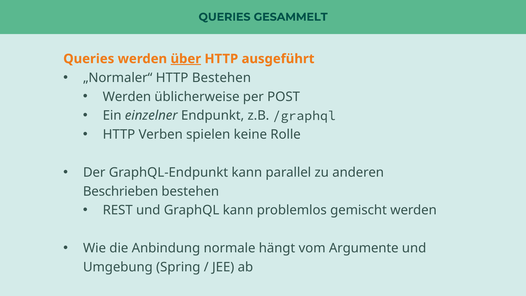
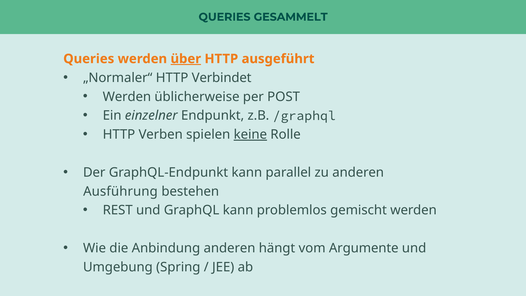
HTTP Bestehen: Bestehen -> Verbindet (222, 78)
keine underline: none -> present (250, 135)
Beschrieben: Beschrieben -> Ausführung (120, 191)
Anbindung normale: normale -> anderen (230, 248)
